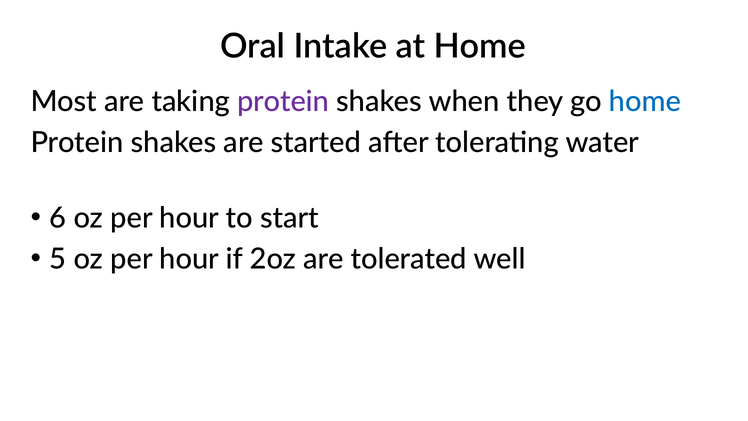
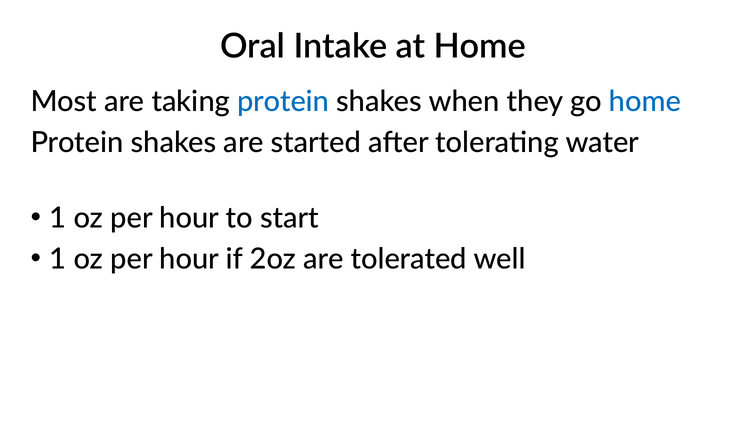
protein colour: purple -> blue (283, 102)
6: 6 -> 1 (58, 218)
5: 5 -> 1 (58, 259)
